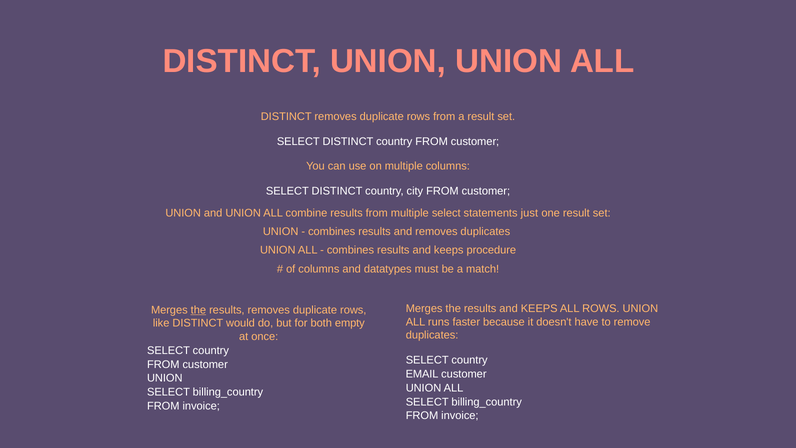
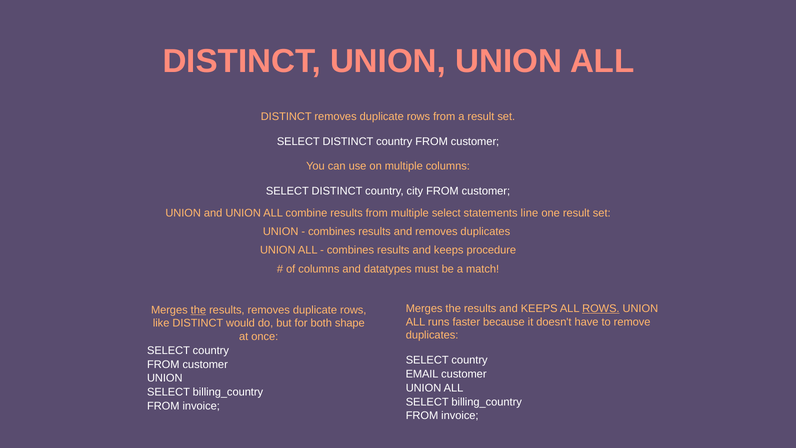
just: just -> line (529, 213)
ROWS underline: none -> present (601, 308)
empty: empty -> shape (350, 323)
